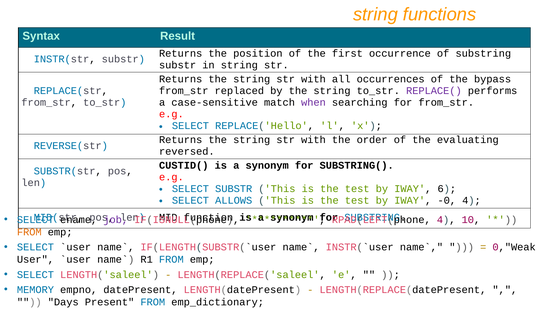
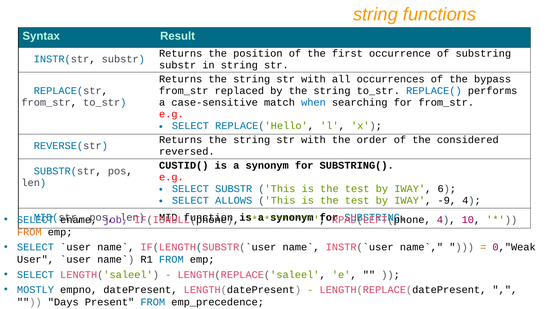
REPLACE( colour: purple -> blue (434, 91)
when colour: purple -> blue (313, 102)
evaluating: evaluating -> considered (468, 140)
-0: -0 -> -9 (447, 200)
MEMORY: MEMORY -> MOSTLY (35, 290)
emp_dictionary: emp_dictionary -> emp_precedence (218, 302)
